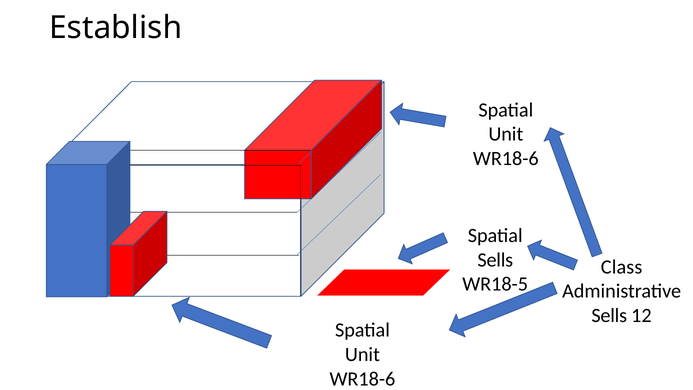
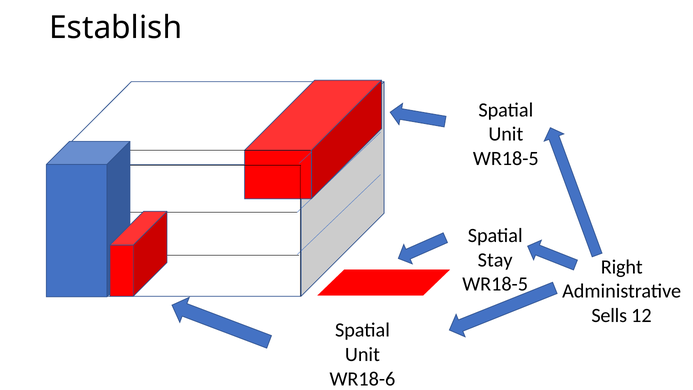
WR18-6: WR18-6 -> WR18-5 (506, 158)
Sells: Sells -> Stay (495, 260)
Class: Class -> Right (622, 267)
